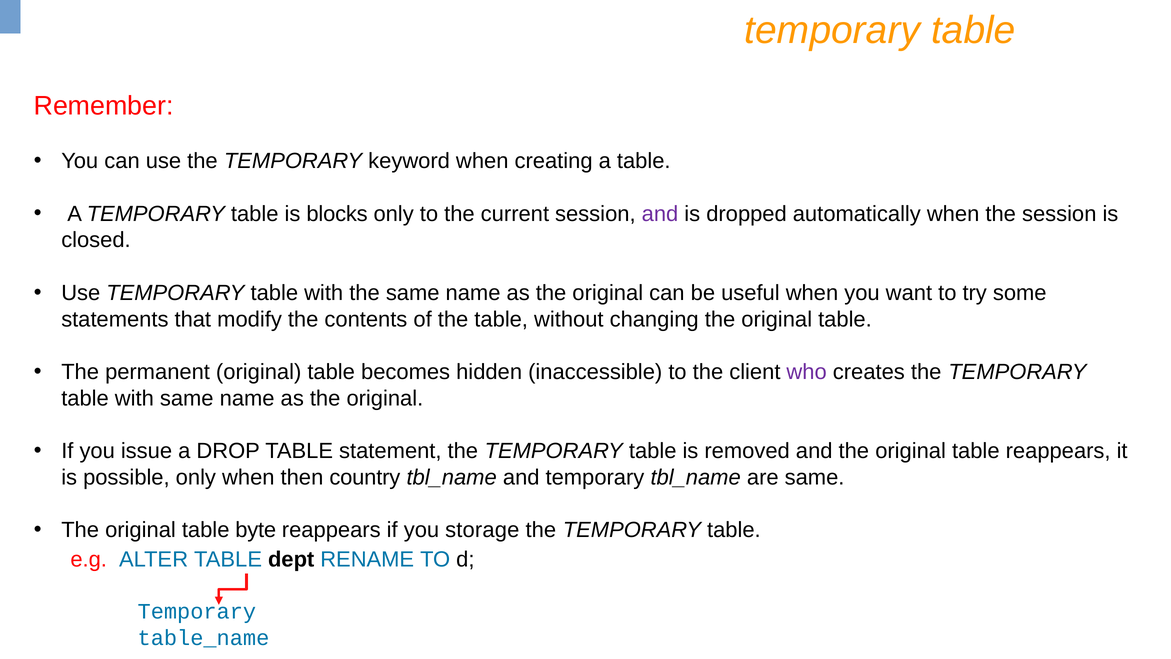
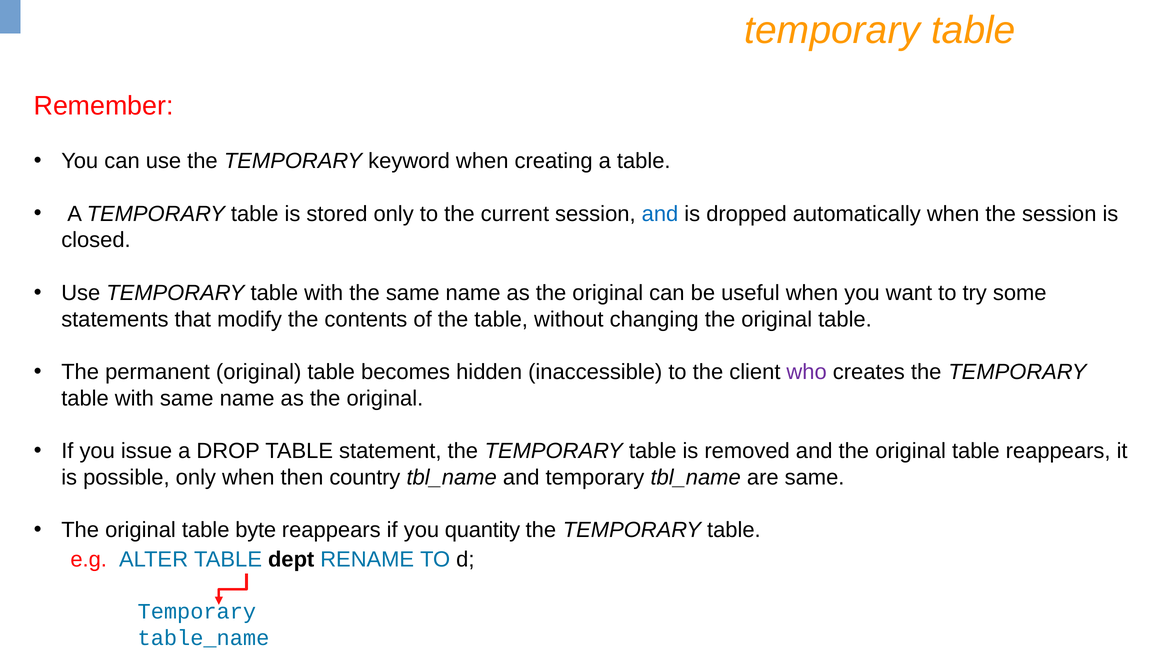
blocks: blocks -> stored (337, 214)
and colour: purple -> blue (660, 214)
storage: storage -> quantity (482, 530)
